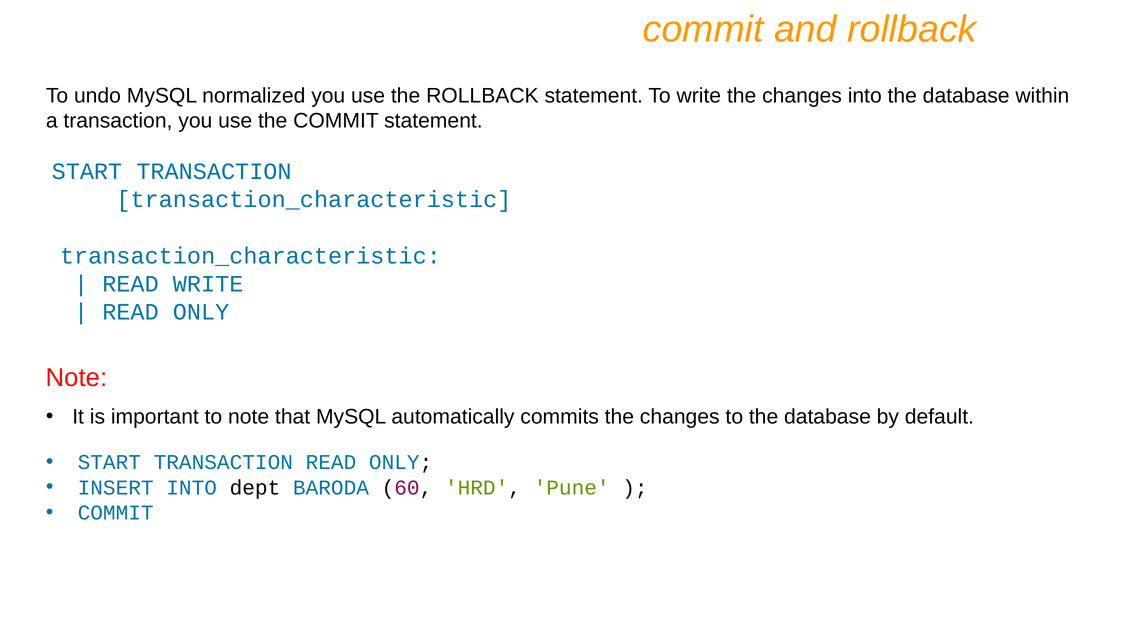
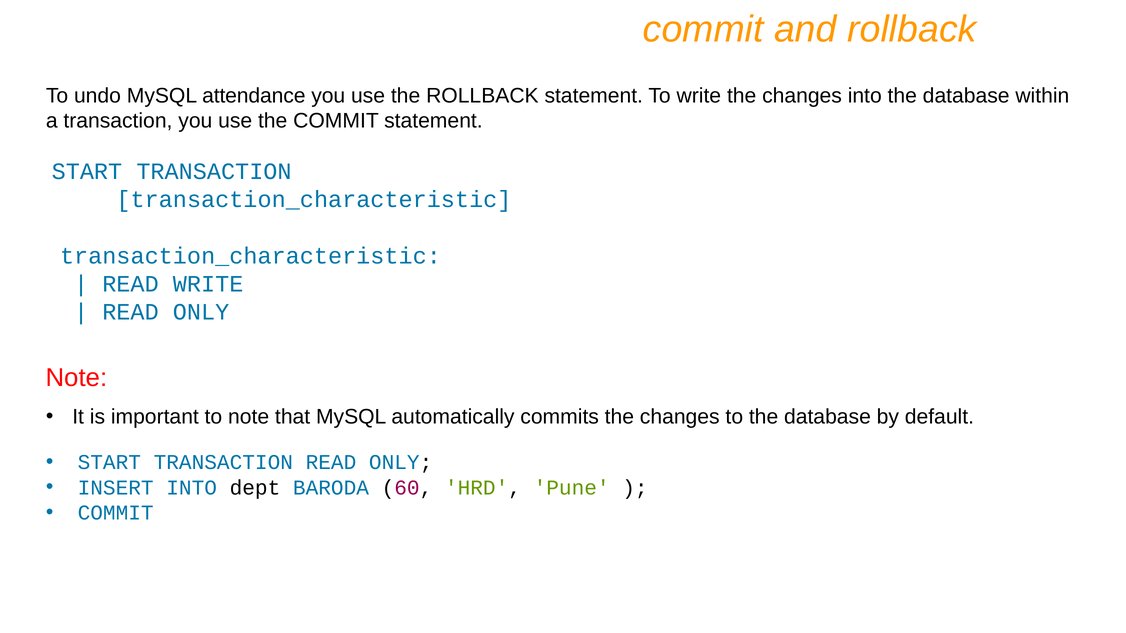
normalized: normalized -> attendance (254, 96)
